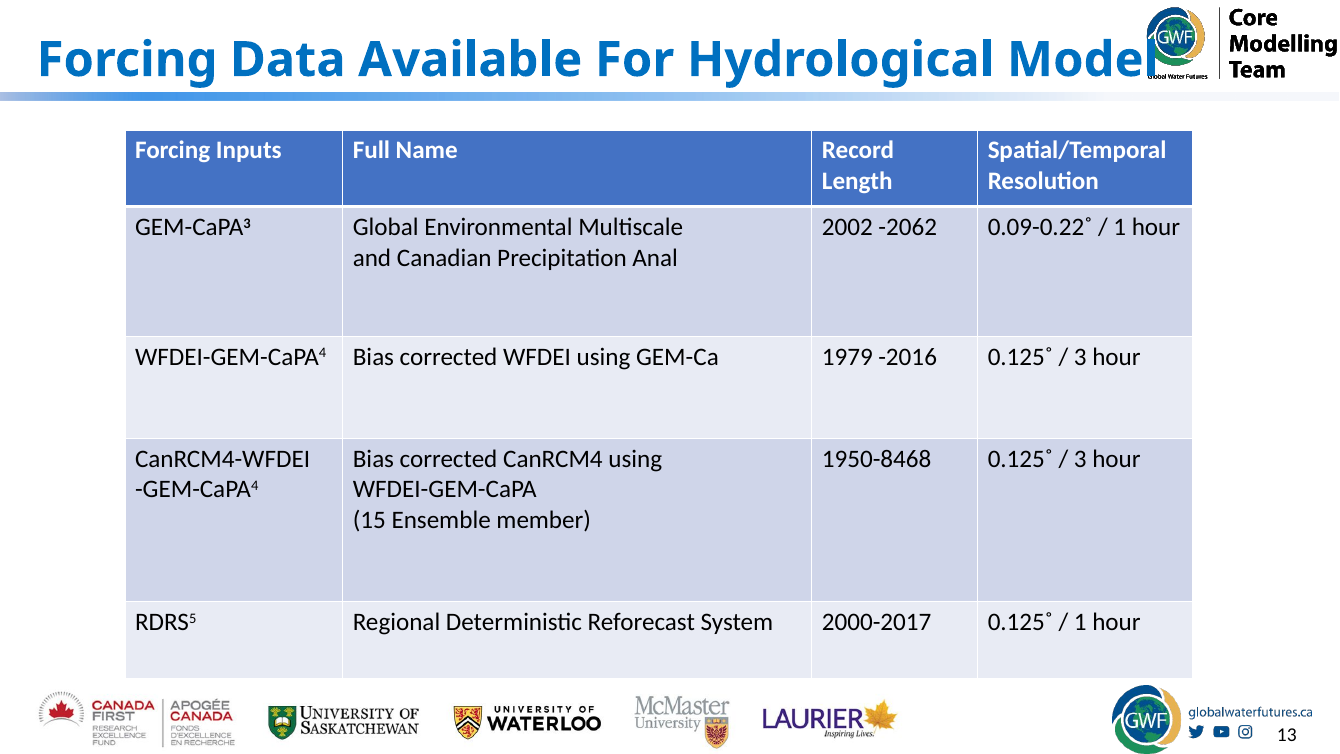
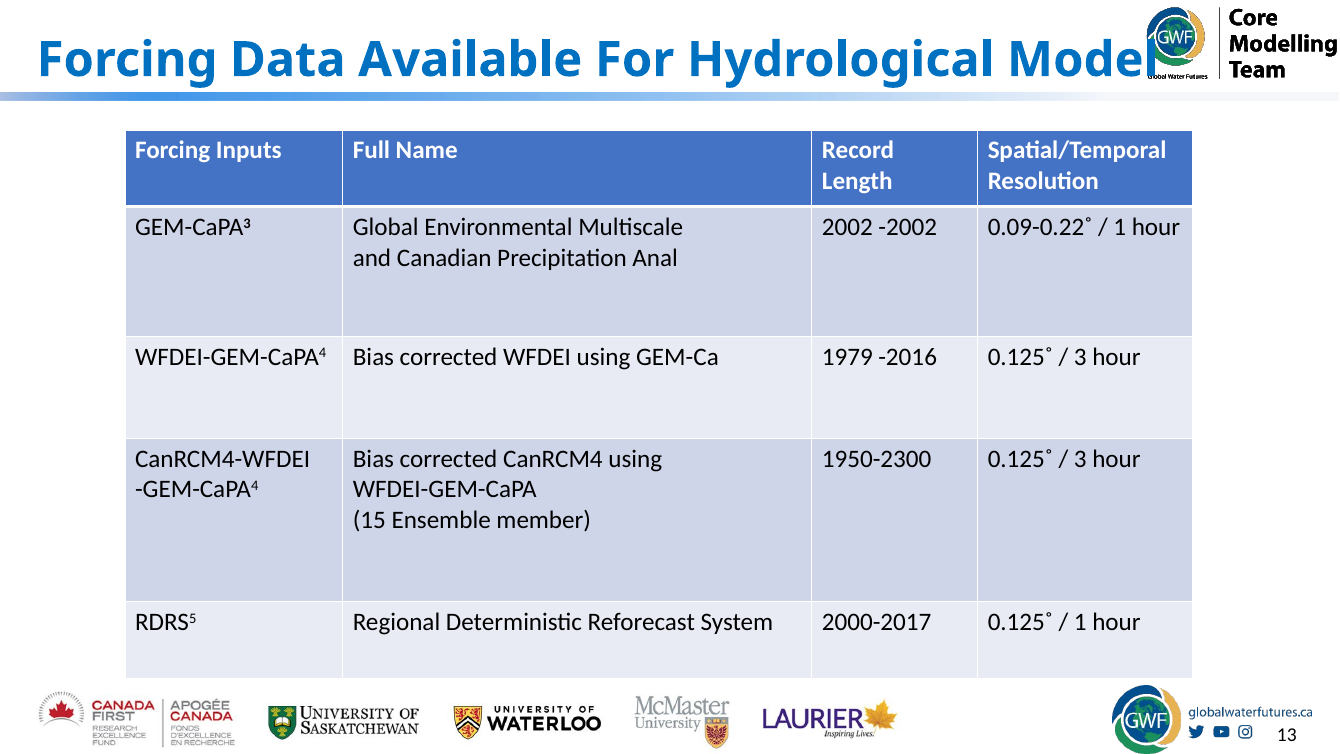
-2062: -2062 -> -2002 (908, 227)
1950-8468: 1950-8468 -> 1950-2300 (877, 459)
